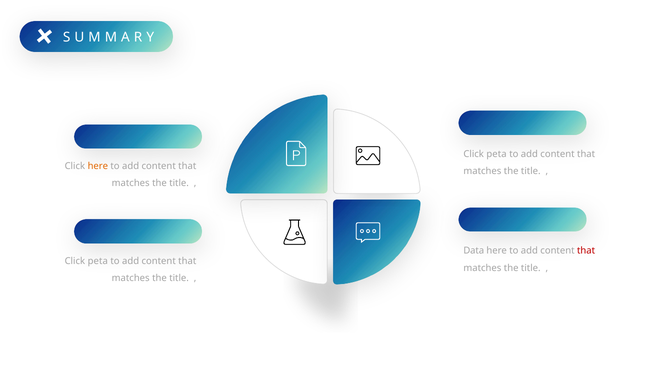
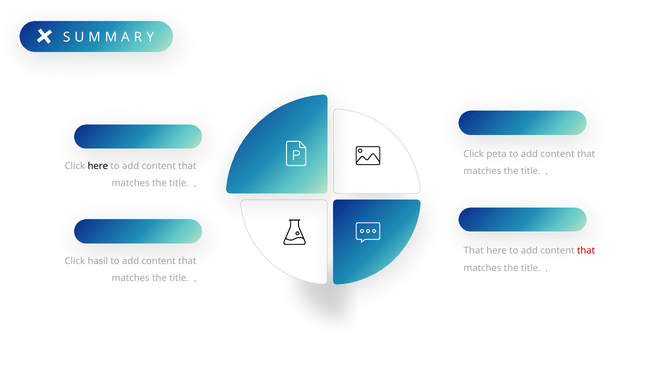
here colour: orange -> black (98, 166)
Data: Data -> That (474, 251)
peta: peta -> hasil (98, 261)
